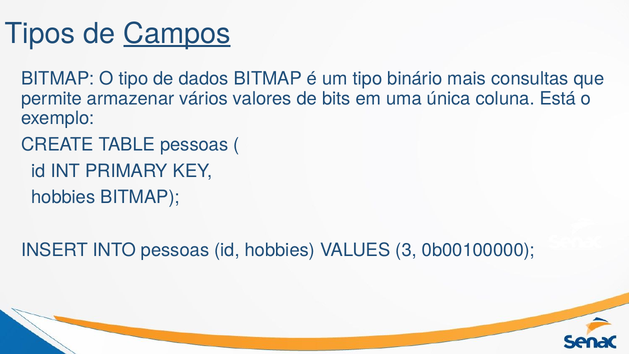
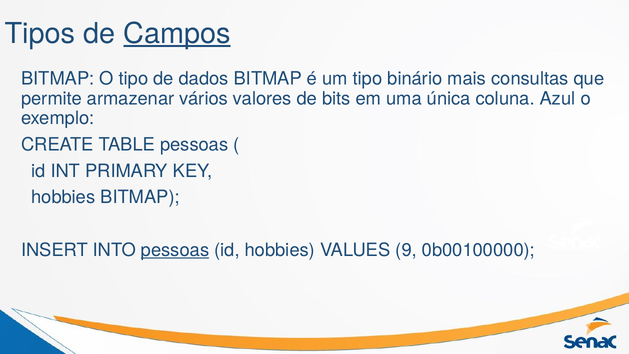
Está: Está -> Azul (558, 99)
pessoas underline: none -> present (175, 250)
3: 3 -> 9 (406, 250)
